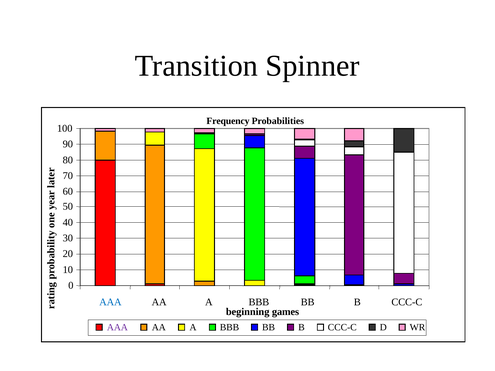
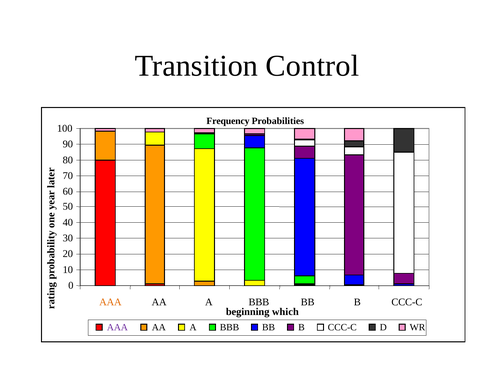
Spinner: Spinner -> Control (312, 66)
AAA colour: blue -> orange (110, 302)
games: games -> which (285, 312)
